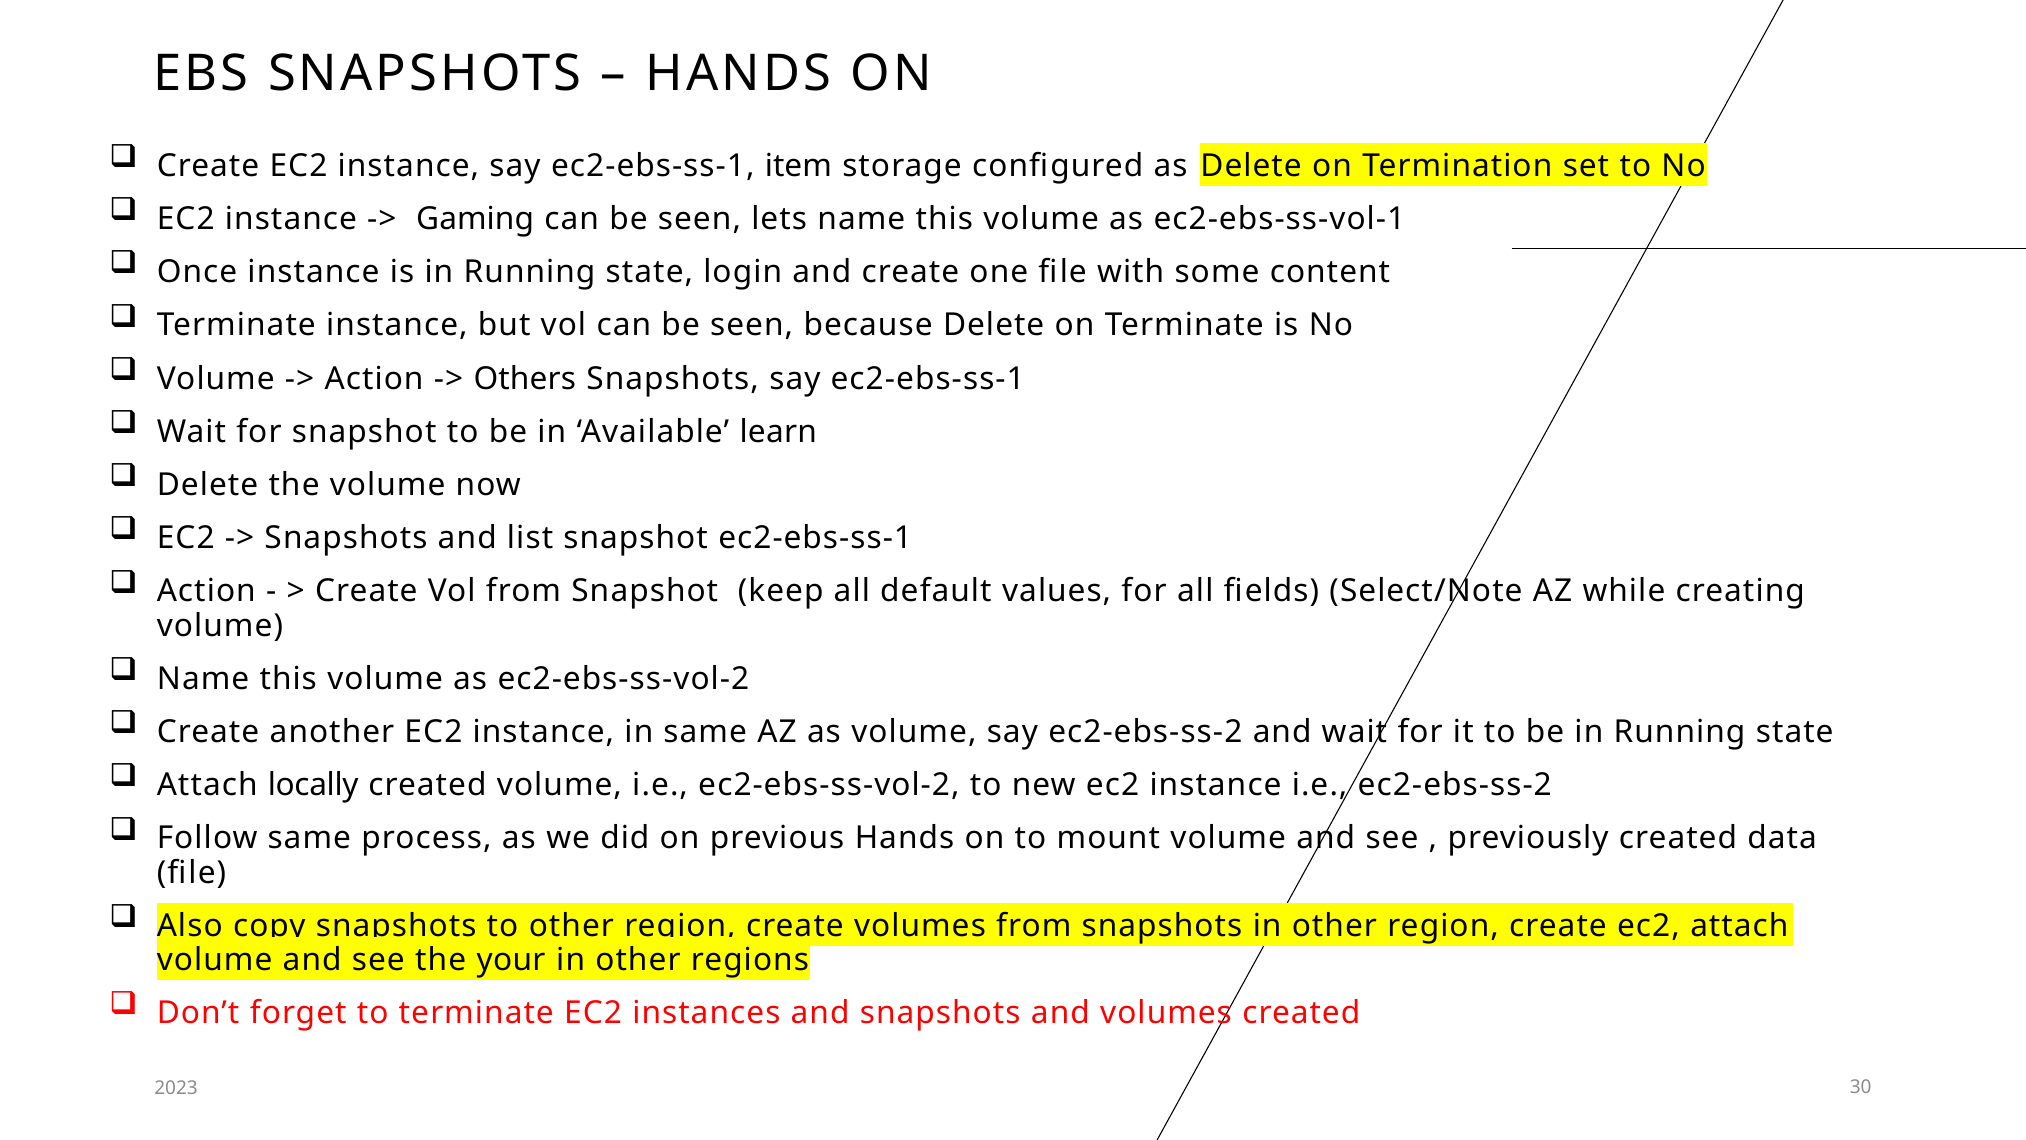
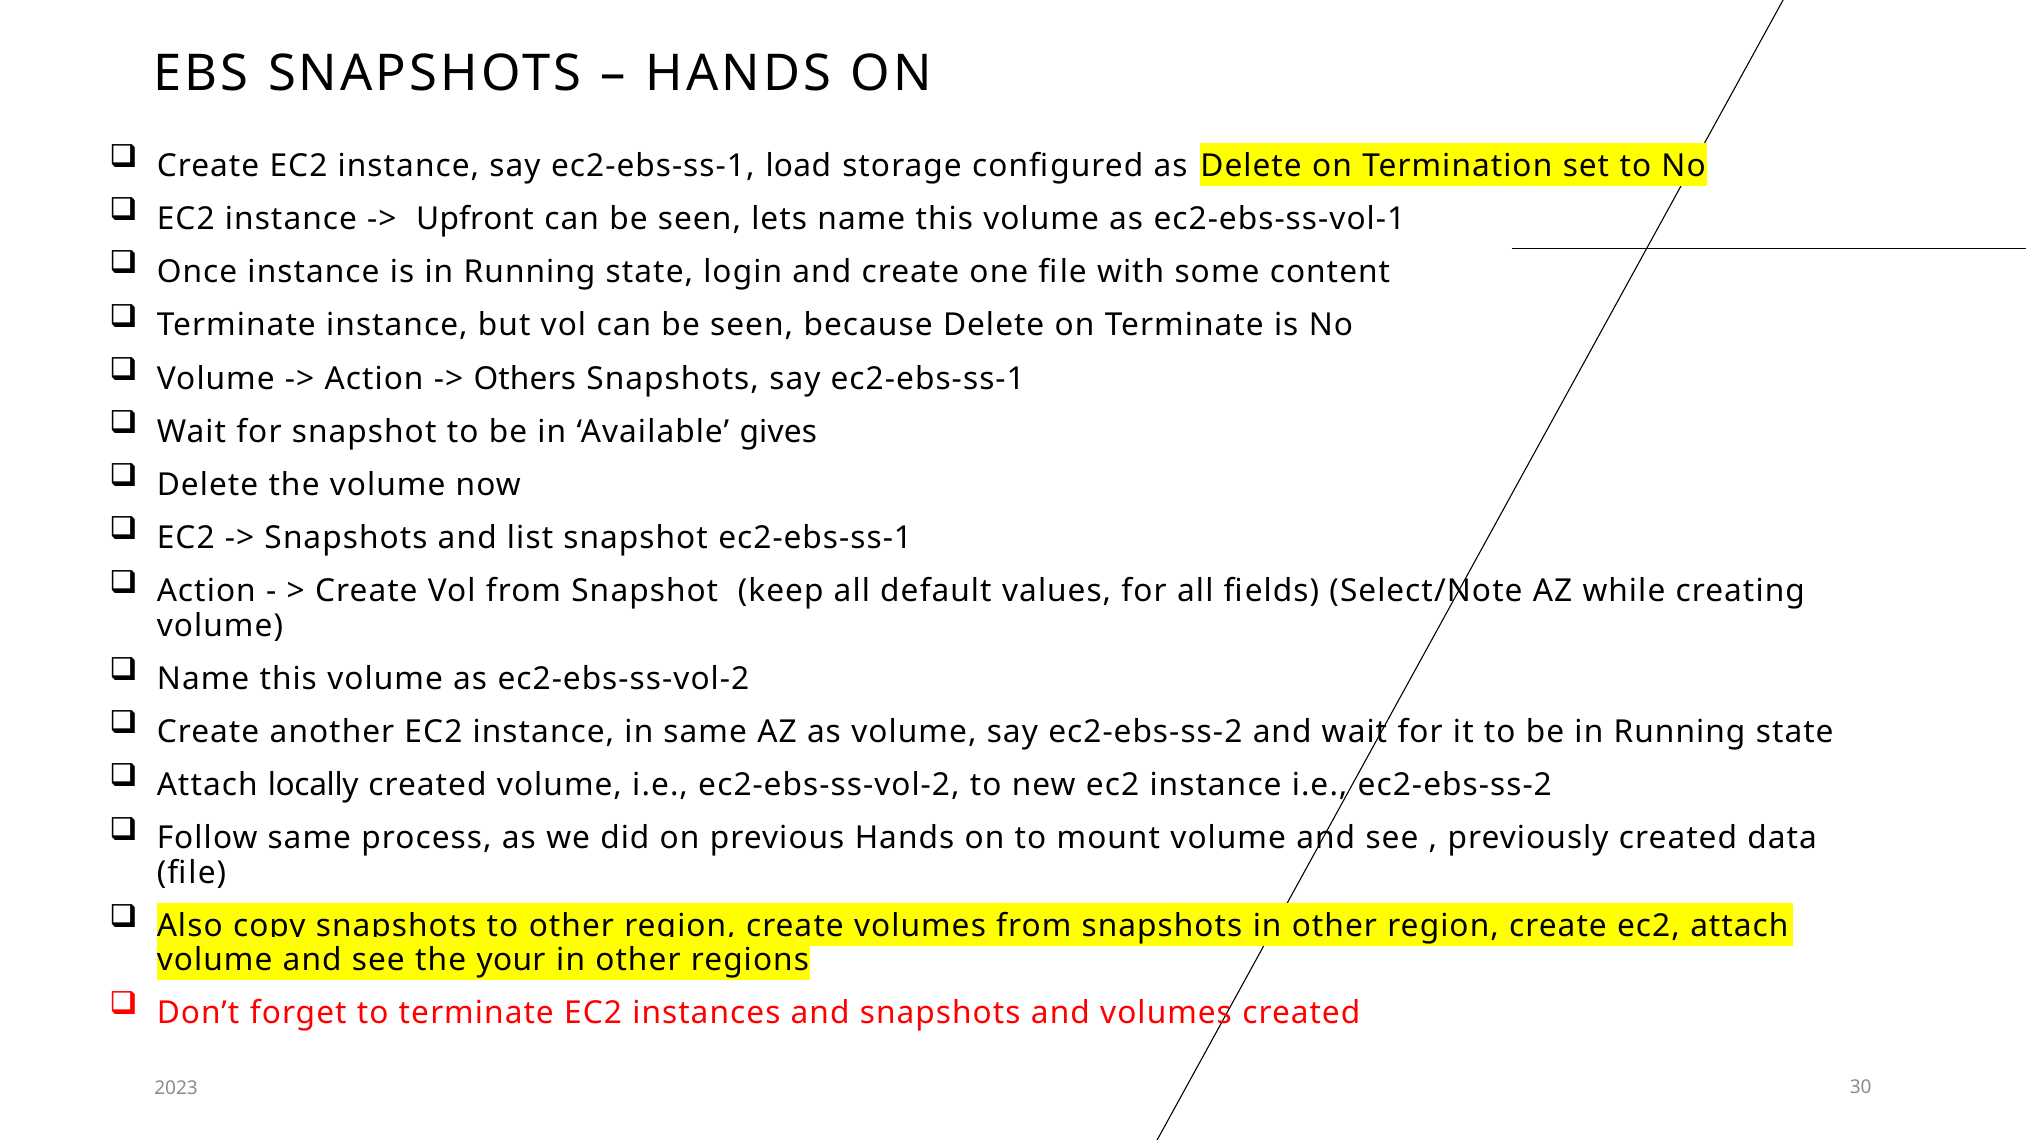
item: item -> load (798, 166)
Gaming: Gaming -> Upfront (475, 219)
learn: learn -> gives (778, 432)
